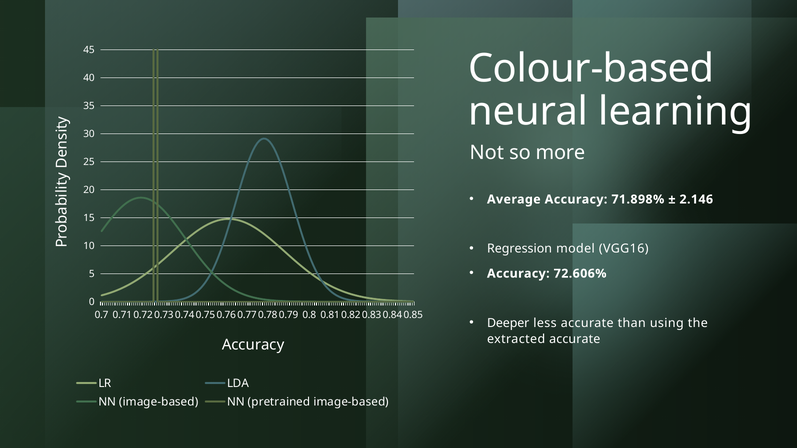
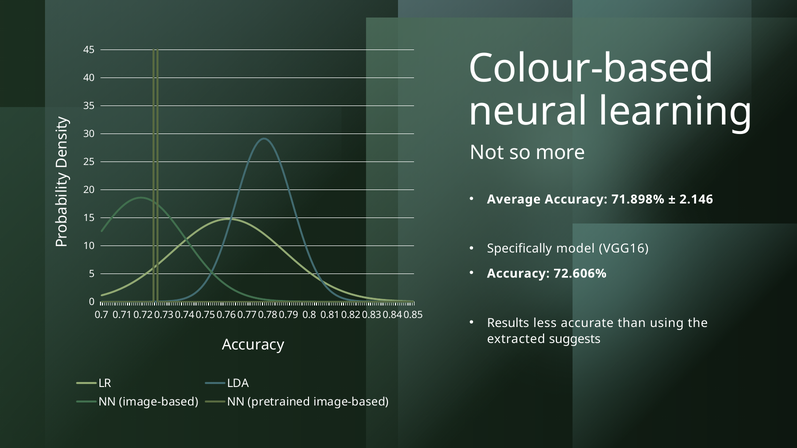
Regression: Regression -> Specifically (519, 249)
Deeper: Deeper -> Results (508, 323)
extracted accurate: accurate -> suggests (575, 340)
